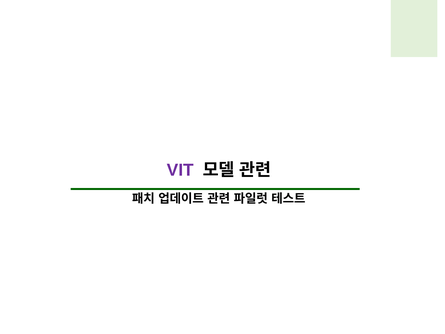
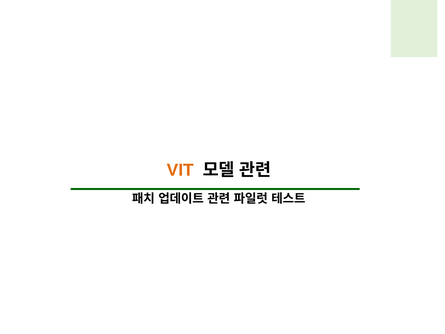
VIT colour: purple -> orange (180, 170)
